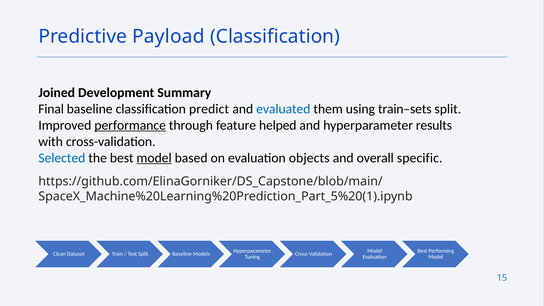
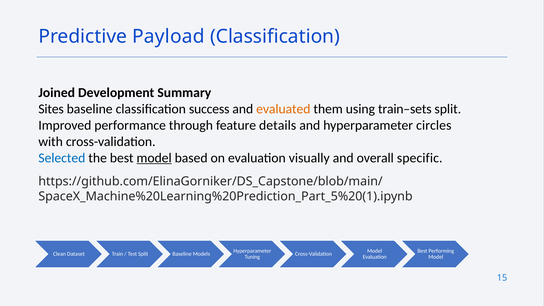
Final: Final -> Sites (51, 109)
predict: predict -> success (209, 109)
evaluated colour: blue -> orange (283, 109)
performance underline: present -> none (130, 125)
helped: helped -> details (278, 125)
results: results -> circles (434, 125)
objects: objects -> visually (309, 158)
